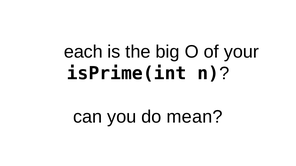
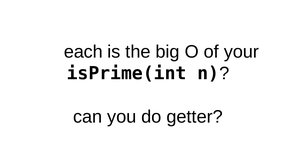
mean: mean -> getter (195, 117)
